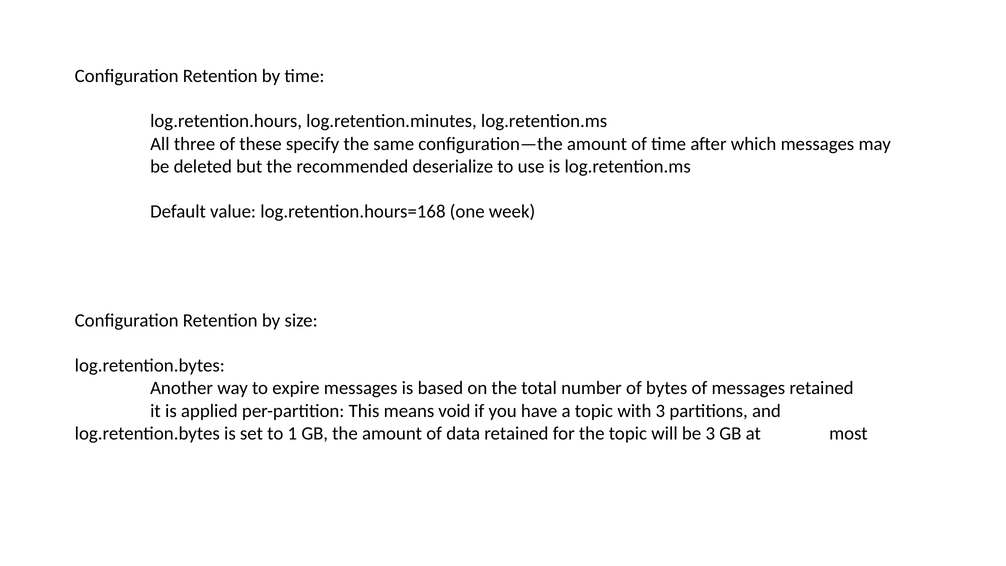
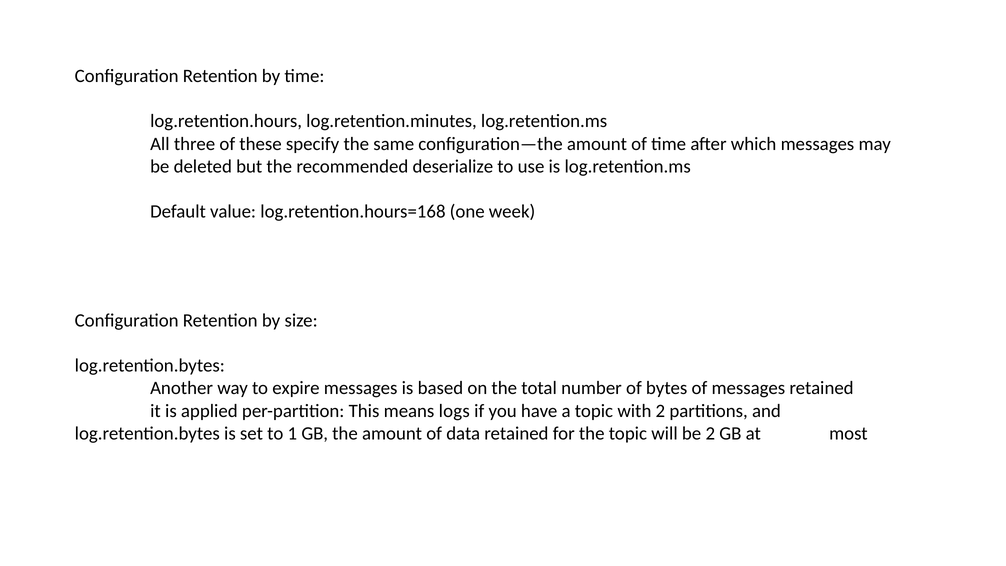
void: void -> logs (454, 411)
with 3: 3 -> 2 (660, 411)
be 3: 3 -> 2 (710, 433)
